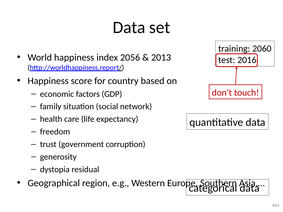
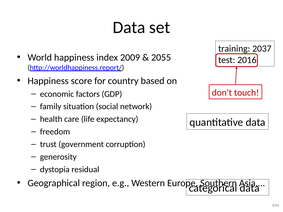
2060: 2060 -> 2037 (262, 49)
2056: 2056 -> 2009 (130, 58)
2013: 2013 -> 2055 (161, 58)
